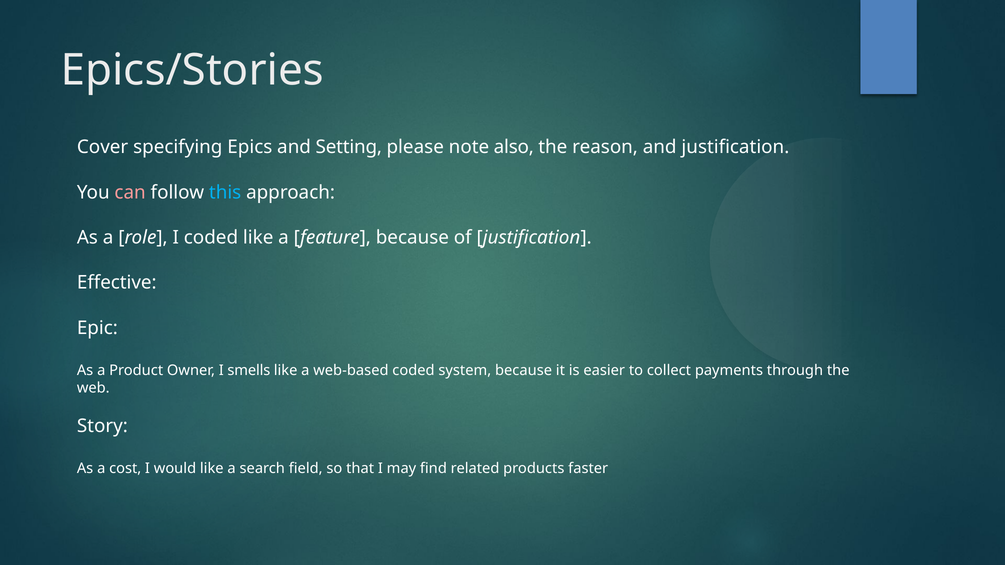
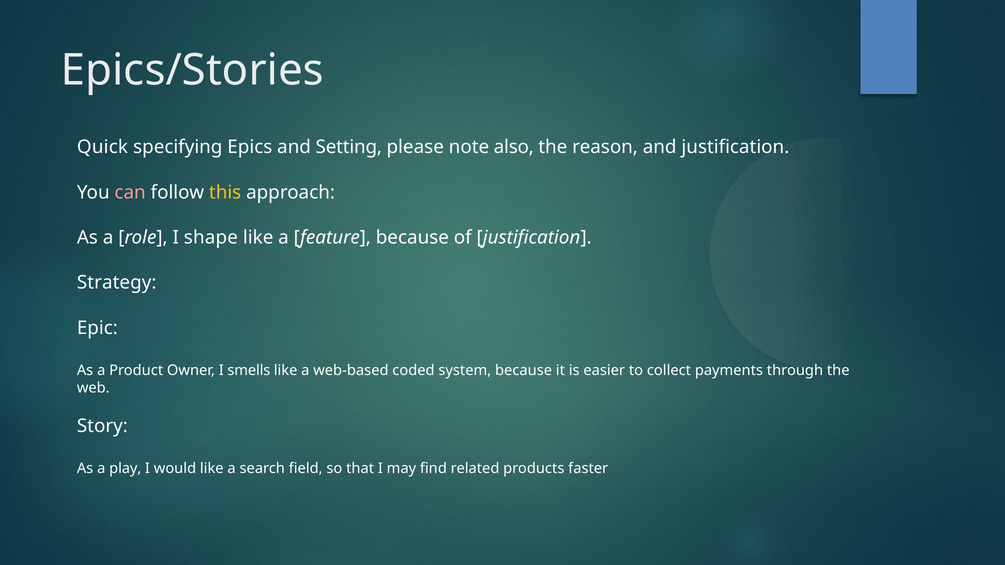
Cover: Cover -> Quick (103, 147)
this colour: light blue -> yellow (225, 192)
I coded: coded -> shape (211, 238)
Effective: Effective -> Strategy (117, 283)
cost: cost -> play (125, 469)
